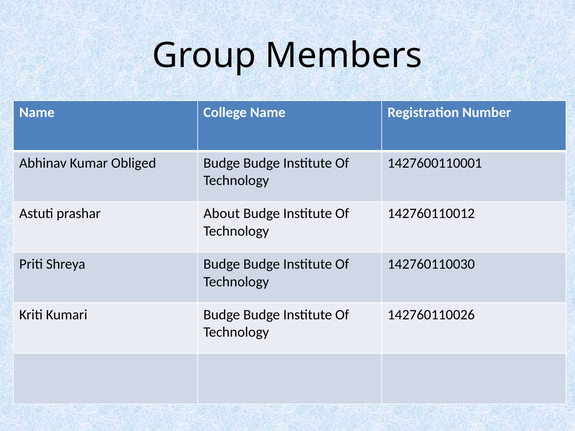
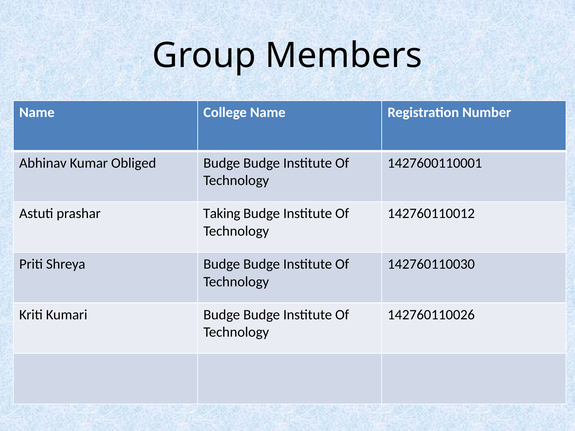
About: About -> Taking (222, 214)
